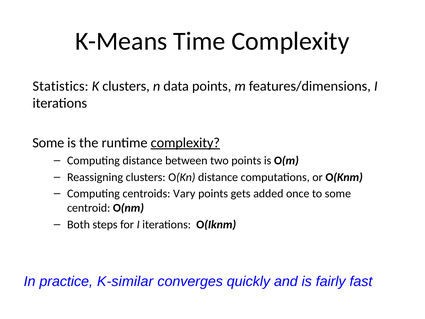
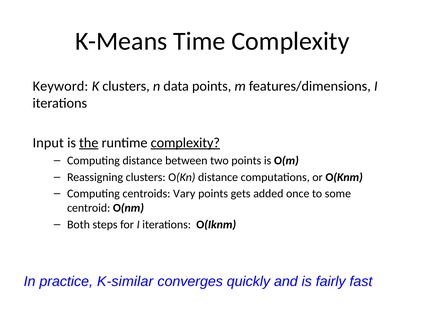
Statistics: Statistics -> Keyword (61, 86)
Some: Some -> Input (48, 143)
the underline: none -> present (89, 143)
